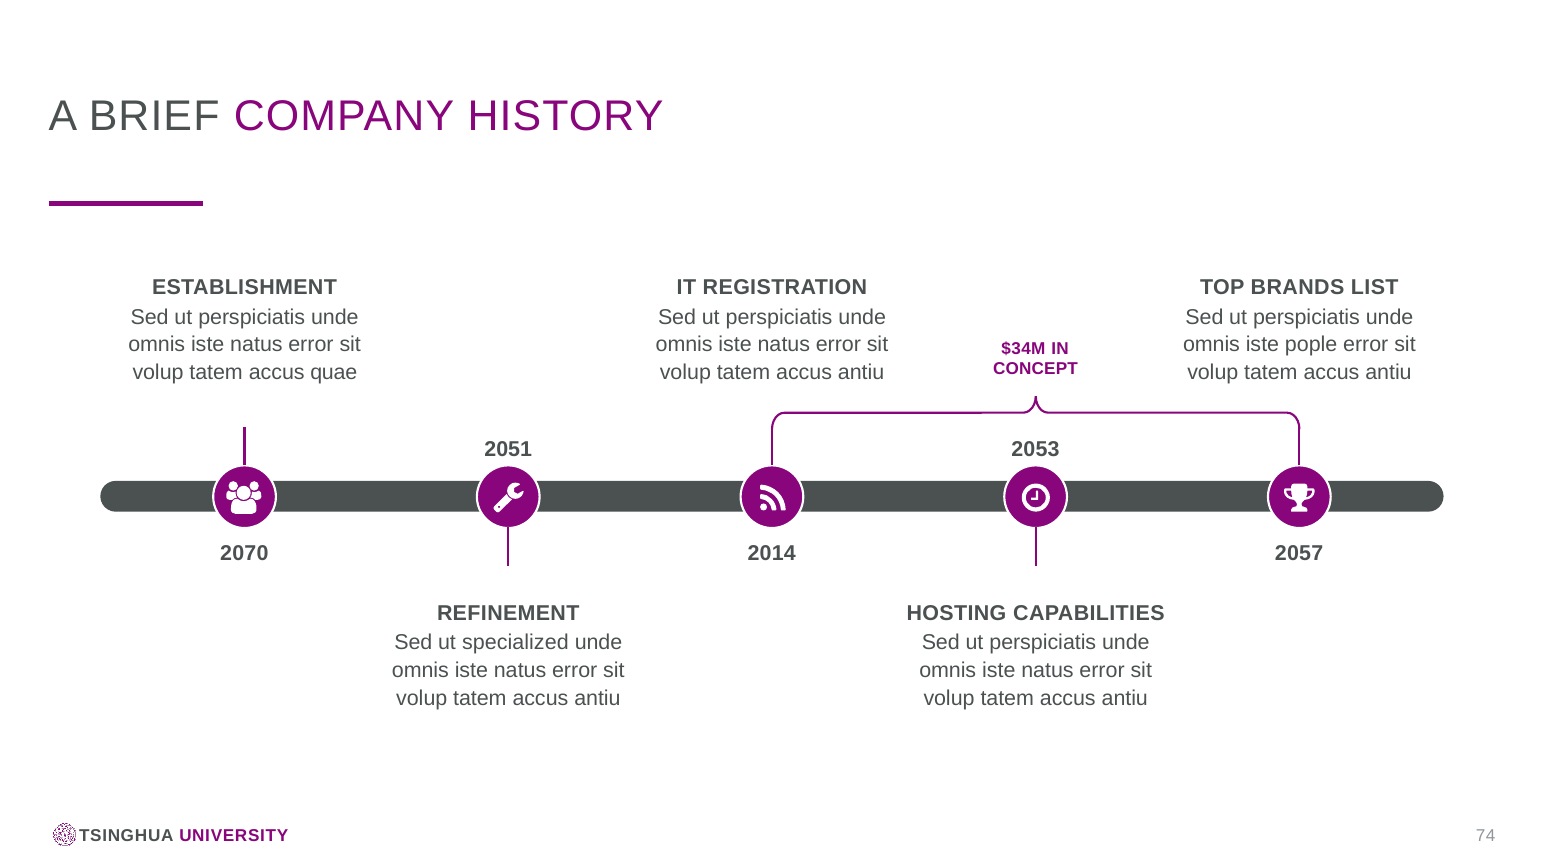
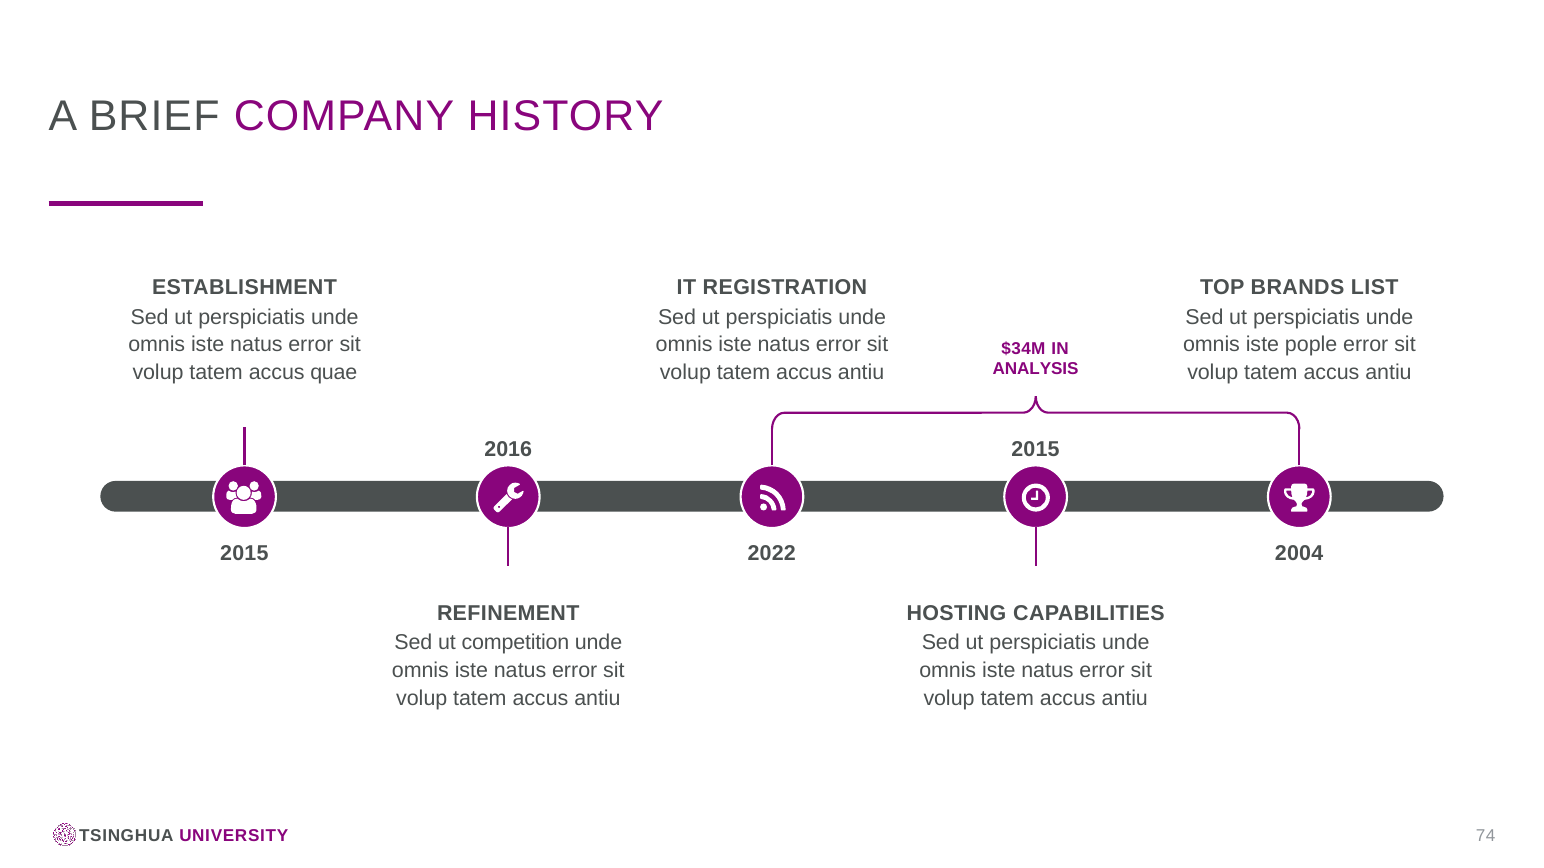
CONCEPT: CONCEPT -> ANALYSIS (1036, 369)
2051: 2051 -> 2016 (508, 450)
2053: 2053 -> 2015 (1035, 450)
2070: 2070 -> 2015 (244, 554)
2014: 2014 -> 2022 (772, 554)
2057: 2057 -> 2004 (1299, 554)
specialized: specialized -> competition (515, 643)
